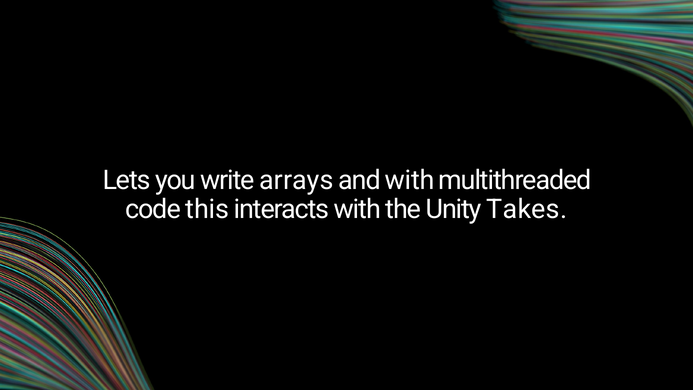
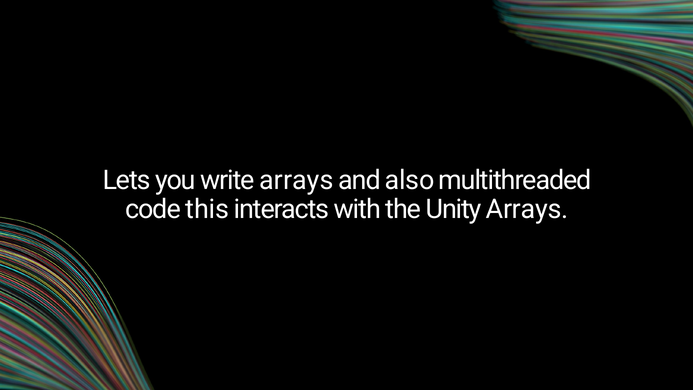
and with: with -> also (410, 180)
Unity Takes: Takes -> Arrays (527, 209)
